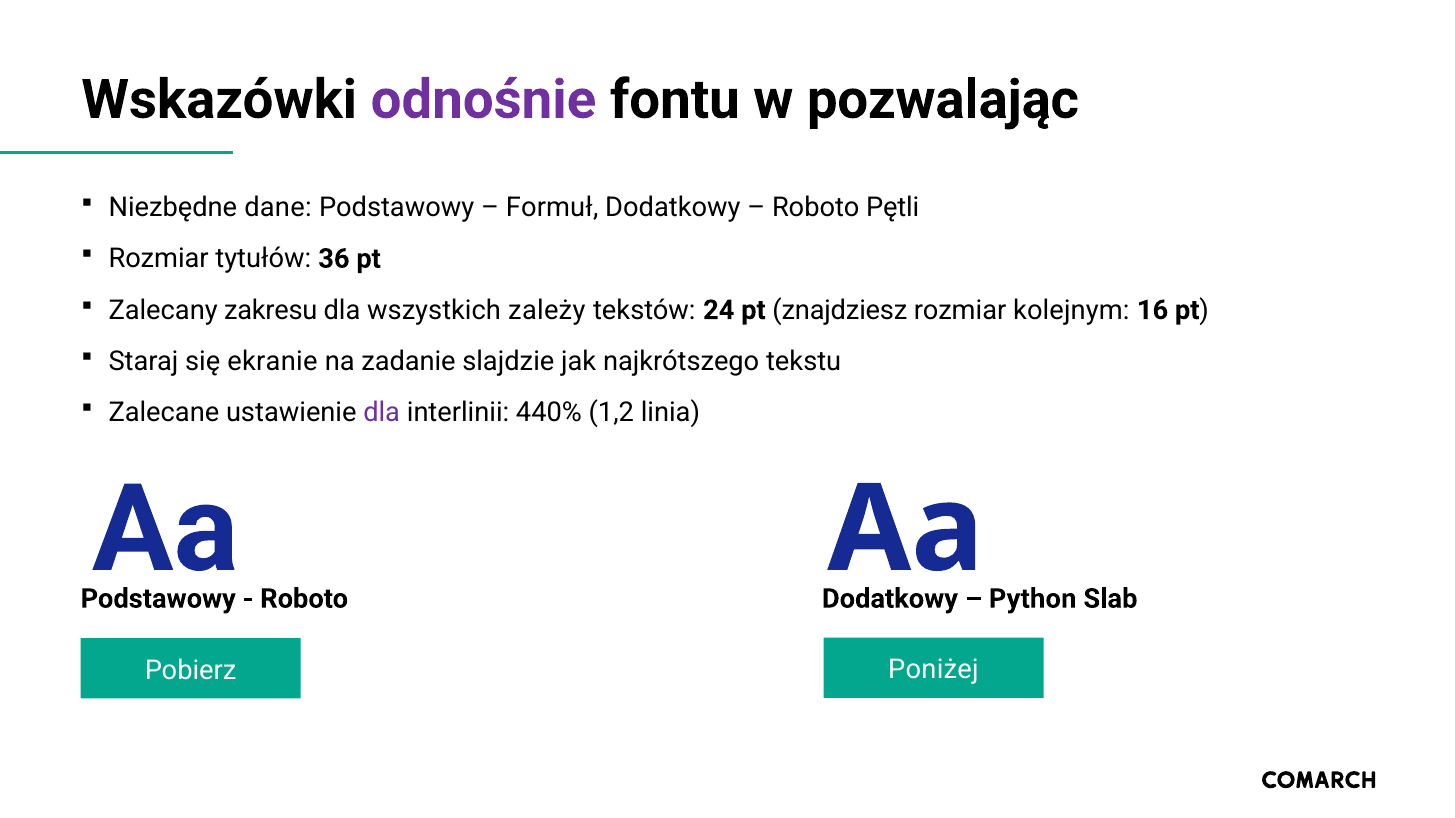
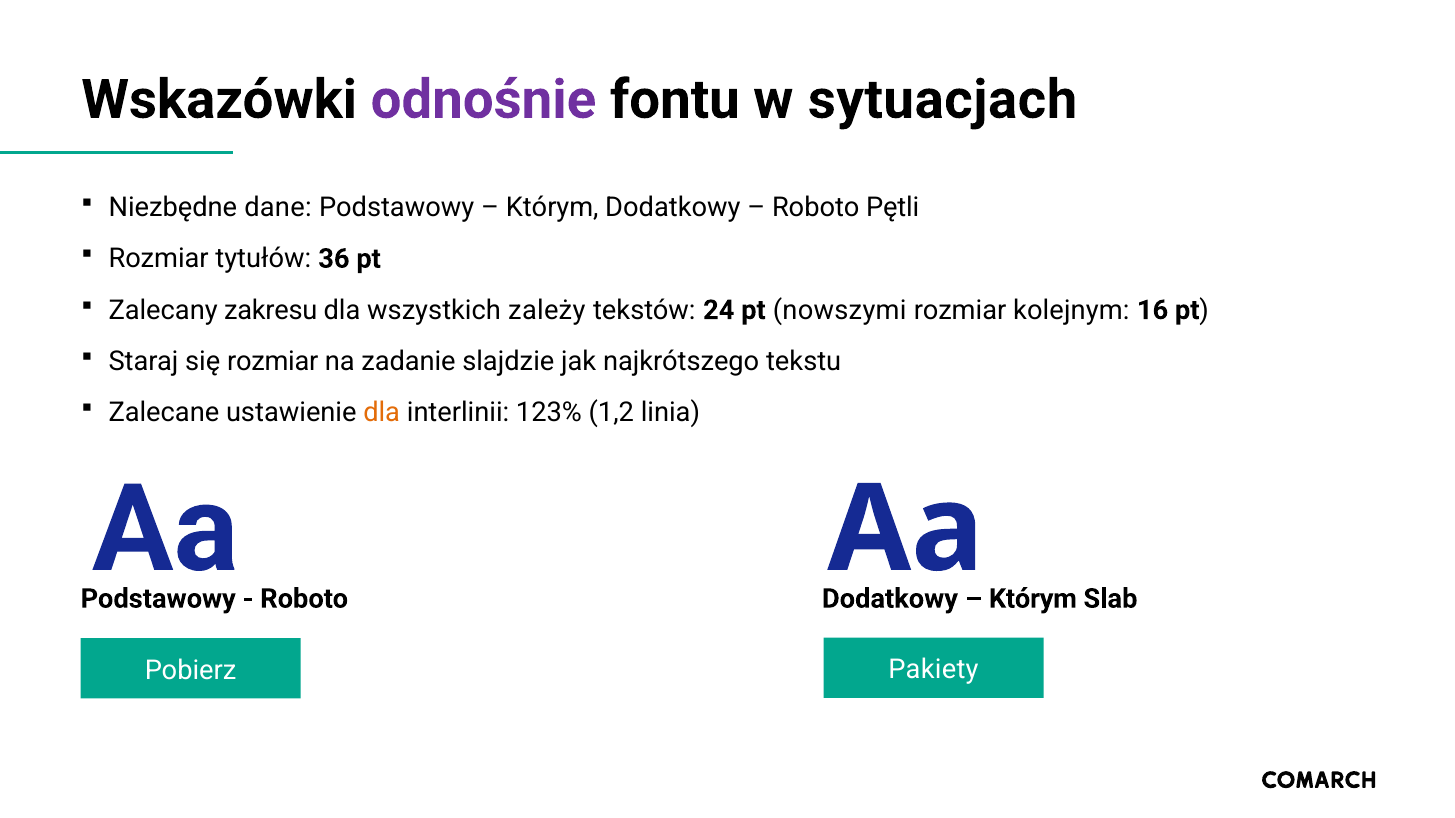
pozwalając: pozwalając -> sytuacjach (943, 100)
Formuł: Formuł -> Którym (552, 207)
znajdziesz: znajdziesz -> nowszymi (840, 310)
się ekranie: ekranie -> rozmiar (273, 362)
dla colour: purple -> orange (382, 413)
440%: 440% -> 123% (549, 413)
Python: Python -> Którym (1033, 599)
Poniżej: Poniżej -> Pakiety (933, 670)
